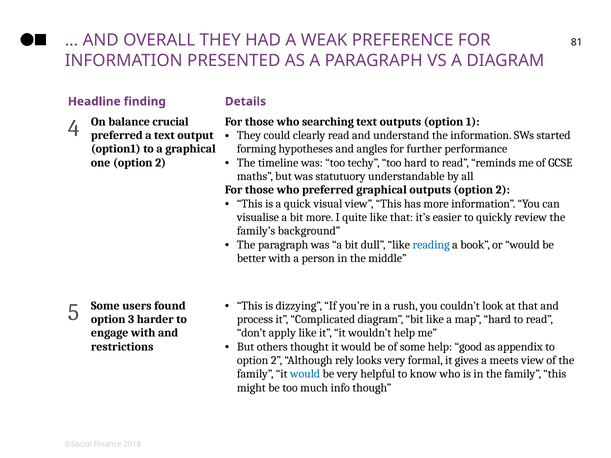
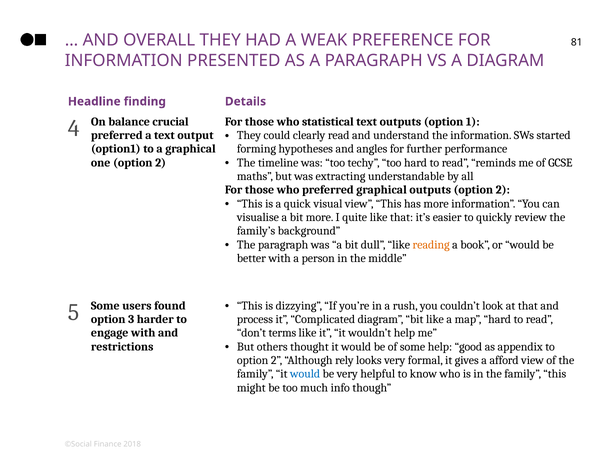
searching: searching -> statistical (328, 122)
statutuory: statutuory -> extracting (340, 176)
reading colour: blue -> orange (431, 245)
apply: apply -> terms (282, 333)
meets: meets -> afford (504, 361)
